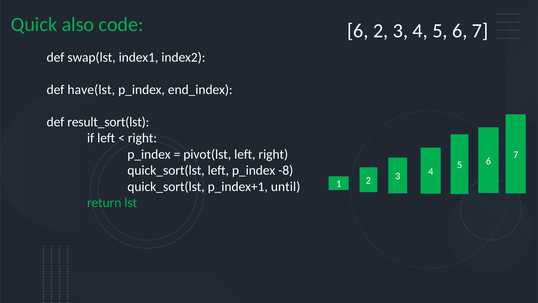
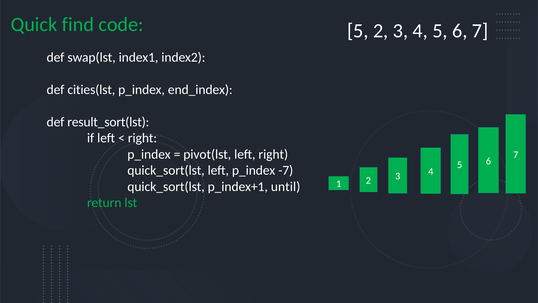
also: also -> find (78, 24)
6: 6 -> 5 (358, 31)
have(lst: have(lst -> cities(lst (91, 90)
-8: -8 -> -7 (286, 170)
